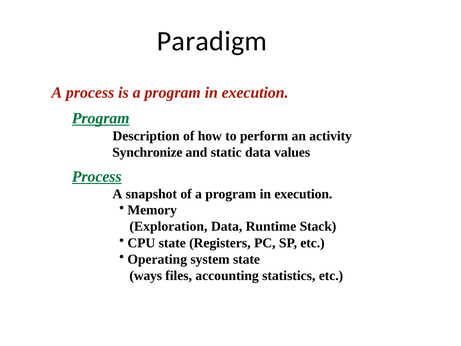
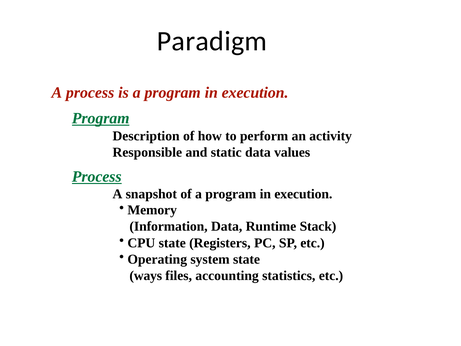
Synchronize: Synchronize -> Responsible (147, 152)
Exploration: Exploration -> Information (169, 226)
